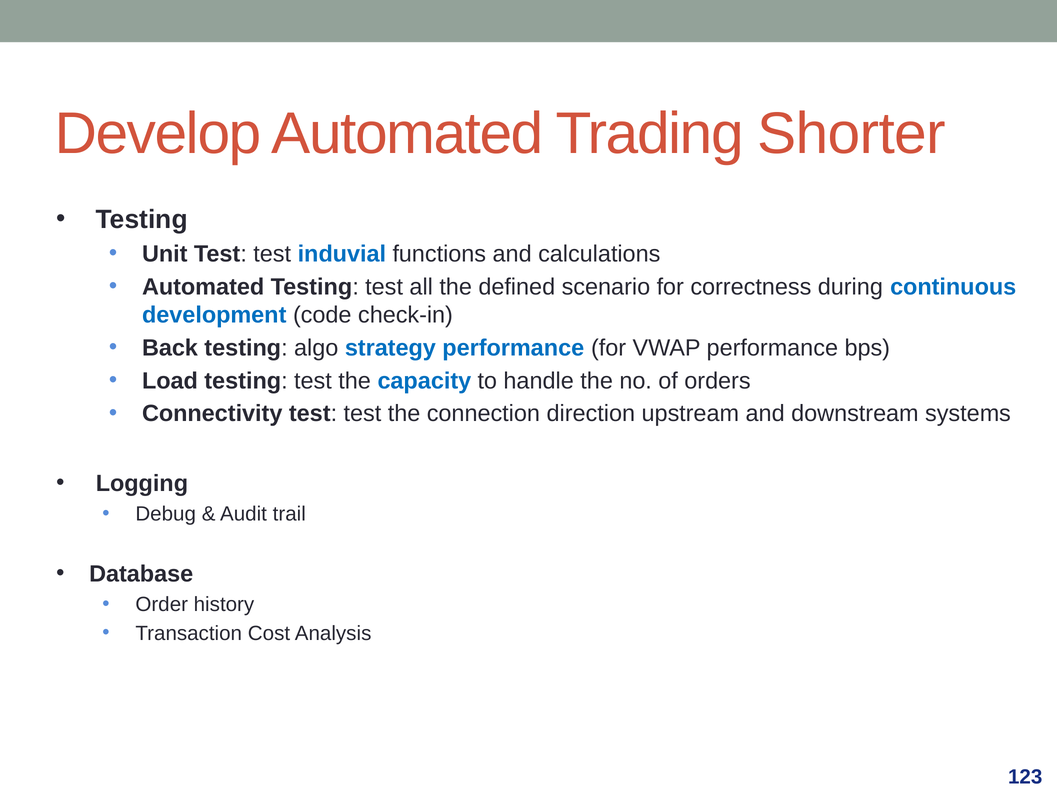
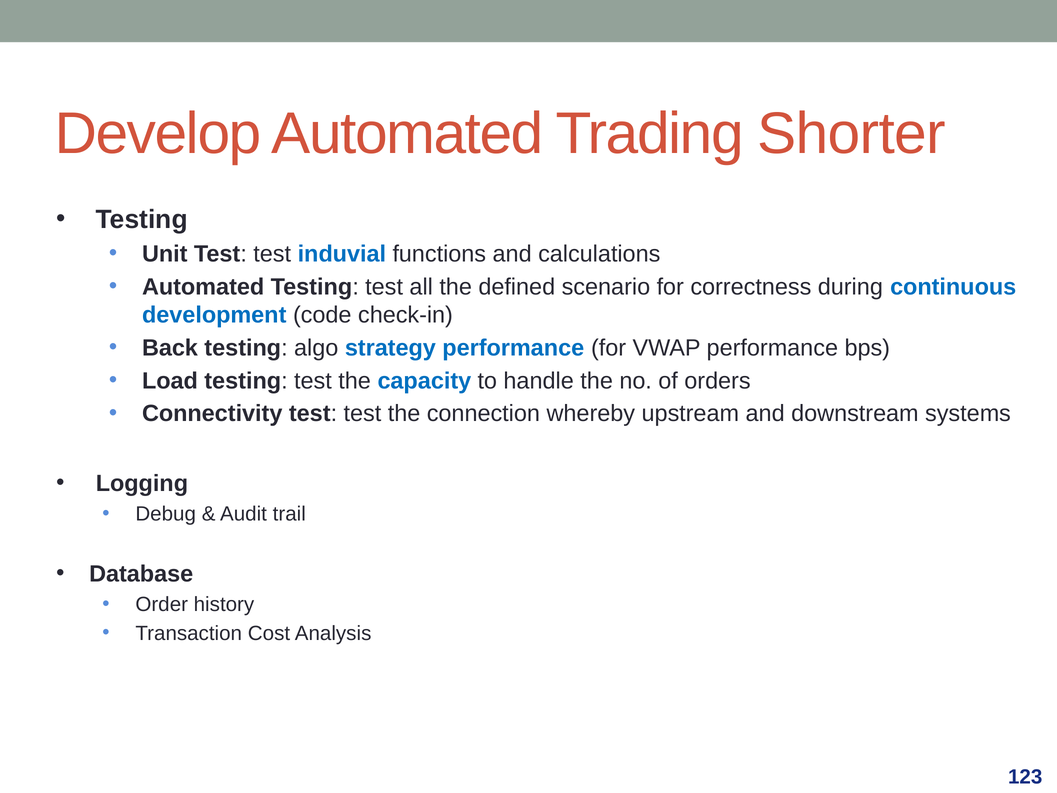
direction: direction -> whereby (591, 414)
